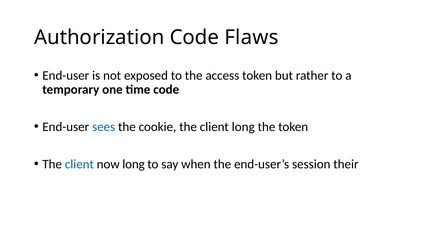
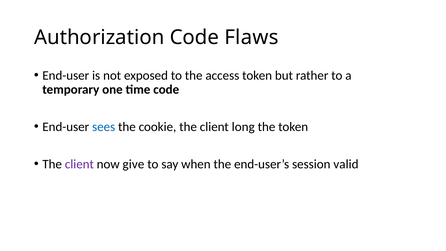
client colour: blue -> purple (79, 164)
now long: long -> give (133, 164)
their: their -> valid (346, 164)
